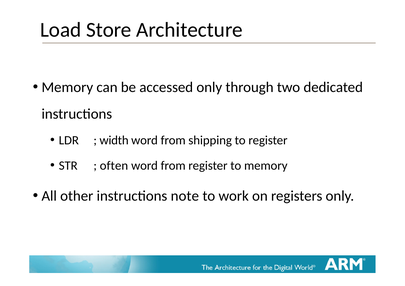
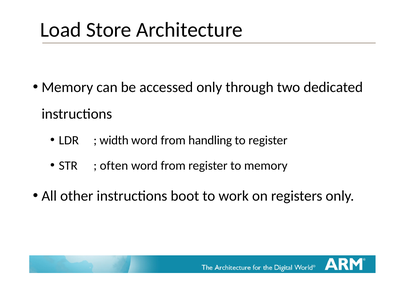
shipping: shipping -> handling (210, 141)
note: note -> boot (185, 196)
